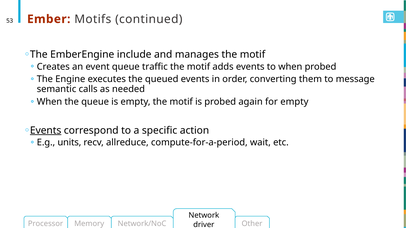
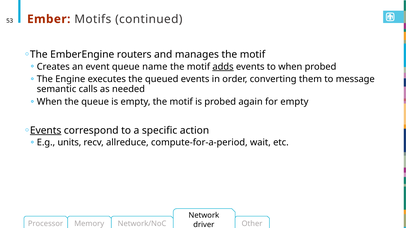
include: include -> routers (134, 55)
traffic: traffic -> name (155, 67)
adds underline: none -> present (223, 67)
